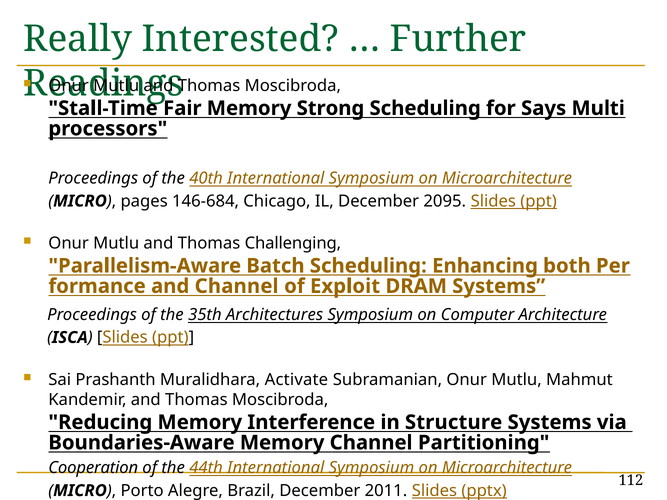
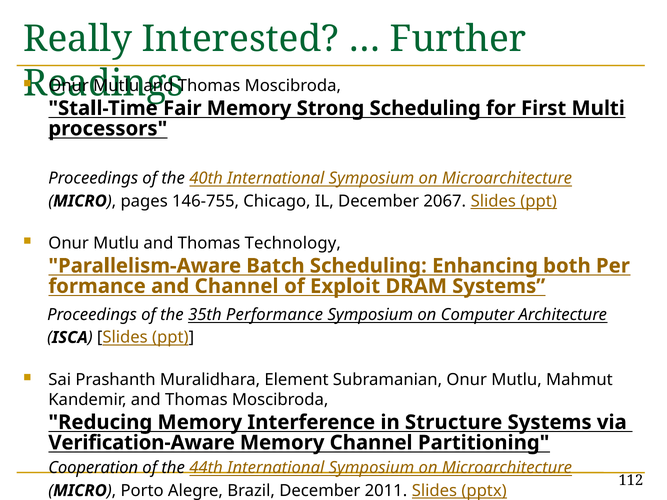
Says: Says -> First (544, 108)
146-684: 146-684 -> 146-755 (206, 201)
2095: 2095 -> 2067 (445, 201)
Challenging: Challenging -> Technology (293, 243)
Architectures: Architectures -> Performance (274, 315)
Activate: Activate -> Element (297, 380)
Boundaries-Aware: Boundaries-Aware -> Verification-Aware (142, 443)
